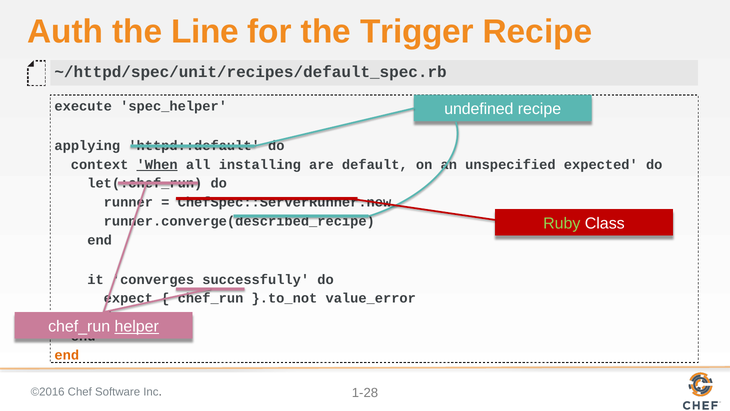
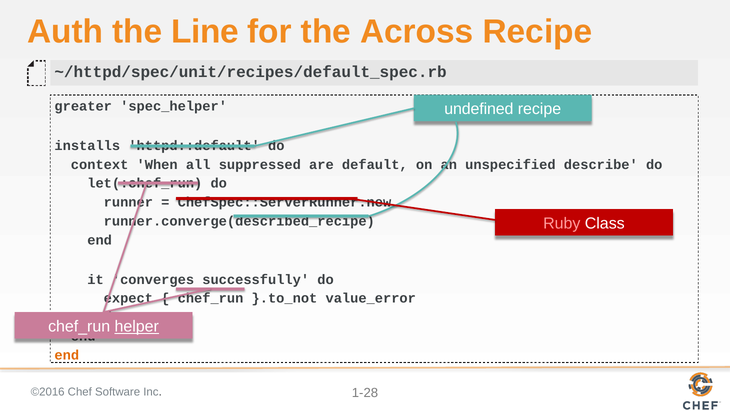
Trigger: Trigger -> Across (417, 32)
execute: execute -> greater (83, 106)
applying: applying -> installs (87, 146)
When underline: present -> none (157, 164)
installing: installing -> suppressed (260, 164)
expected: expected -> describe (601, 164)
Ruby colour: light green -> pink (562, 223)
